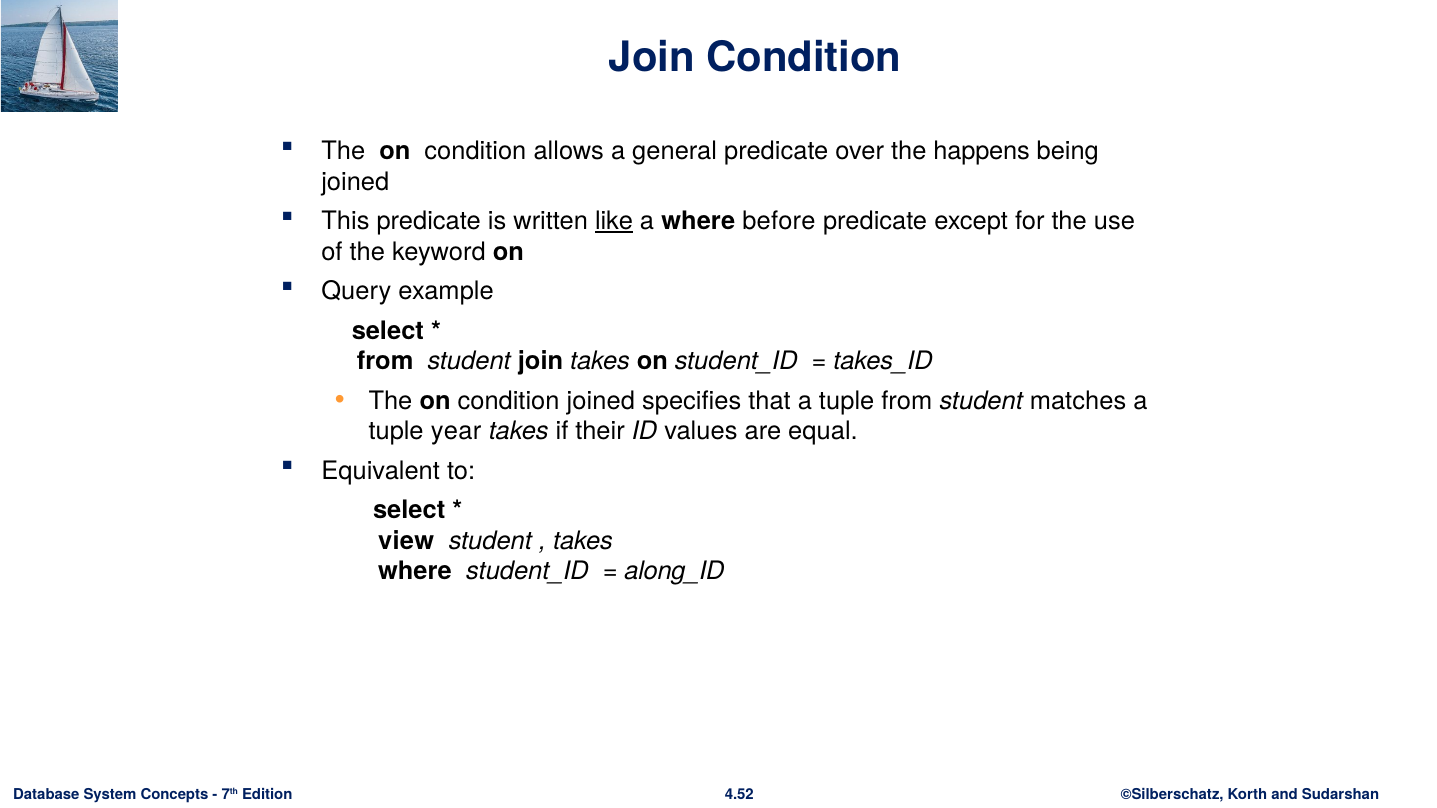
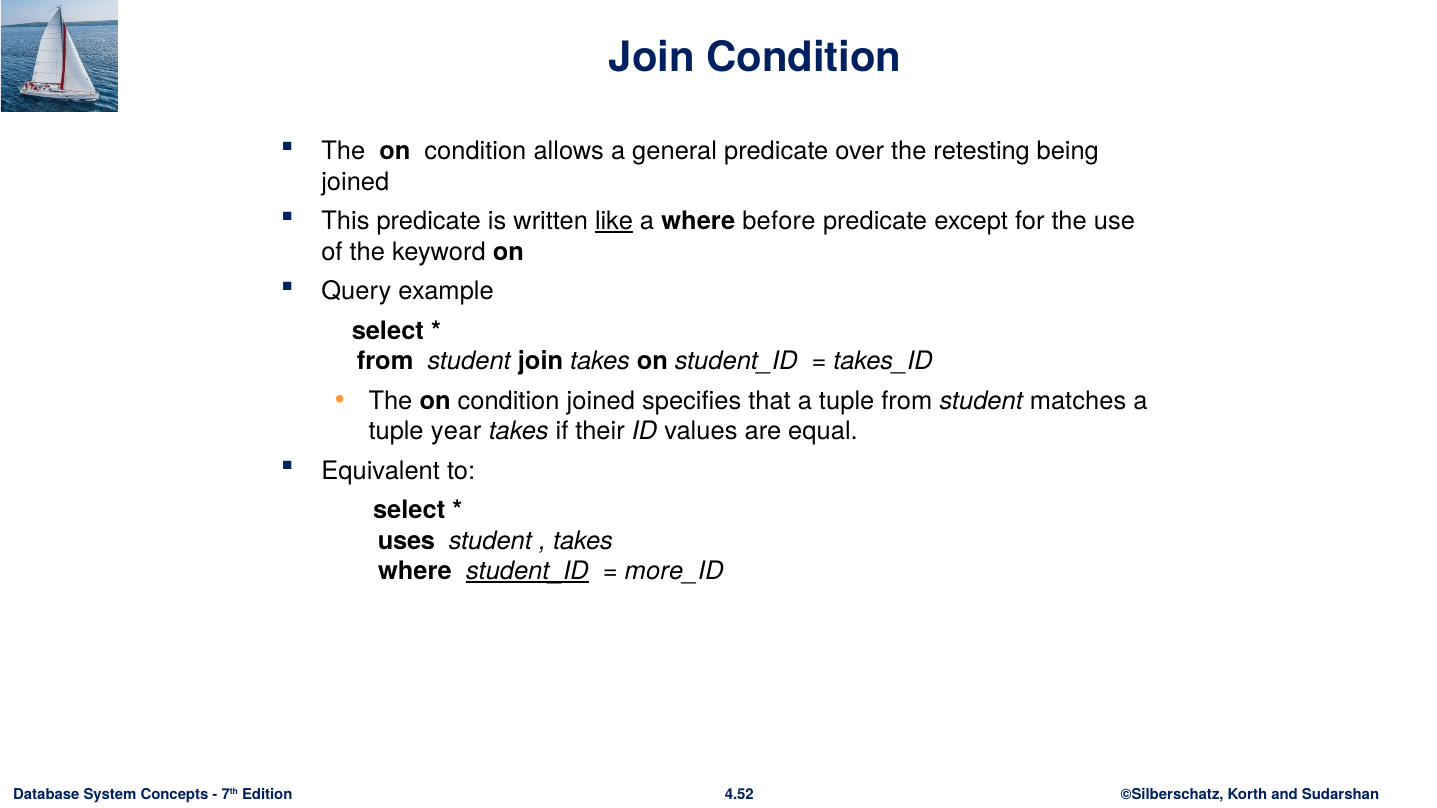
happens: happens -> retesting (982, 151)
view: view -> uses (406, 541)
student_ID underline: none -> present (527, 571)
along_ID: along_ID -> more_ID (674, 571)
